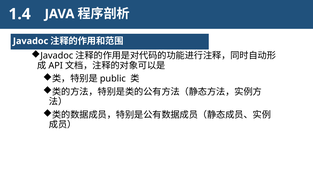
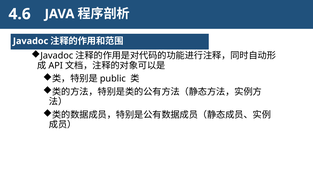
1.4: 1.4 -> 4.6 (20, 14)
